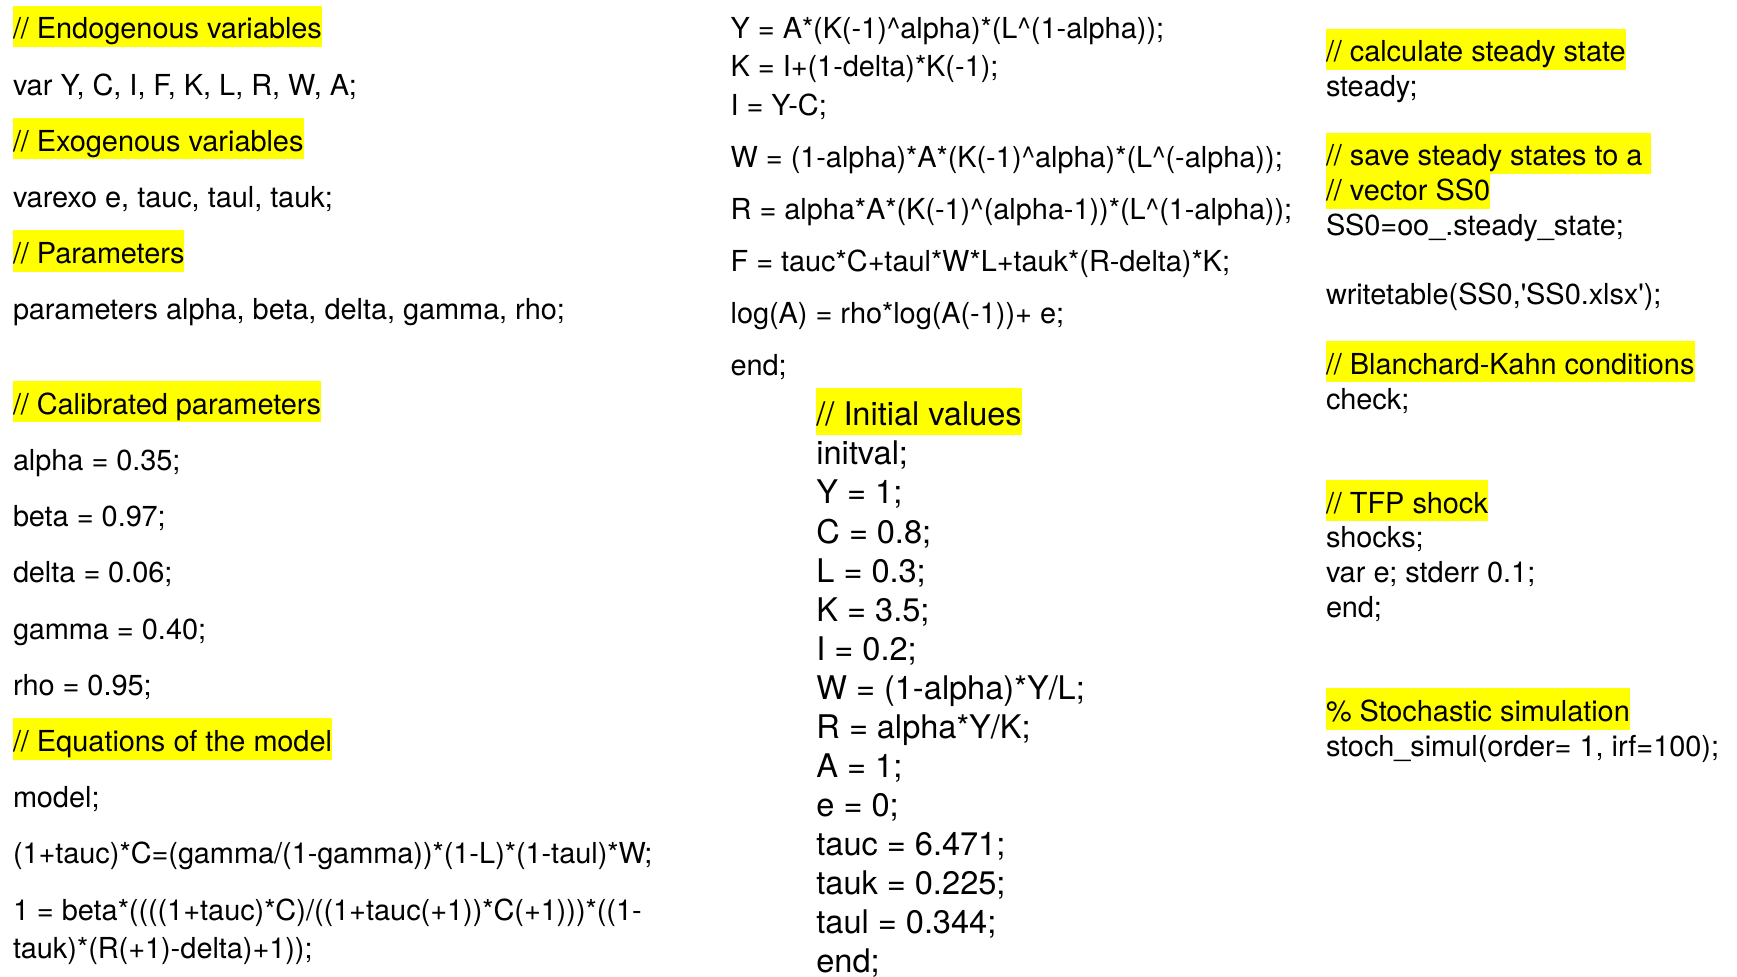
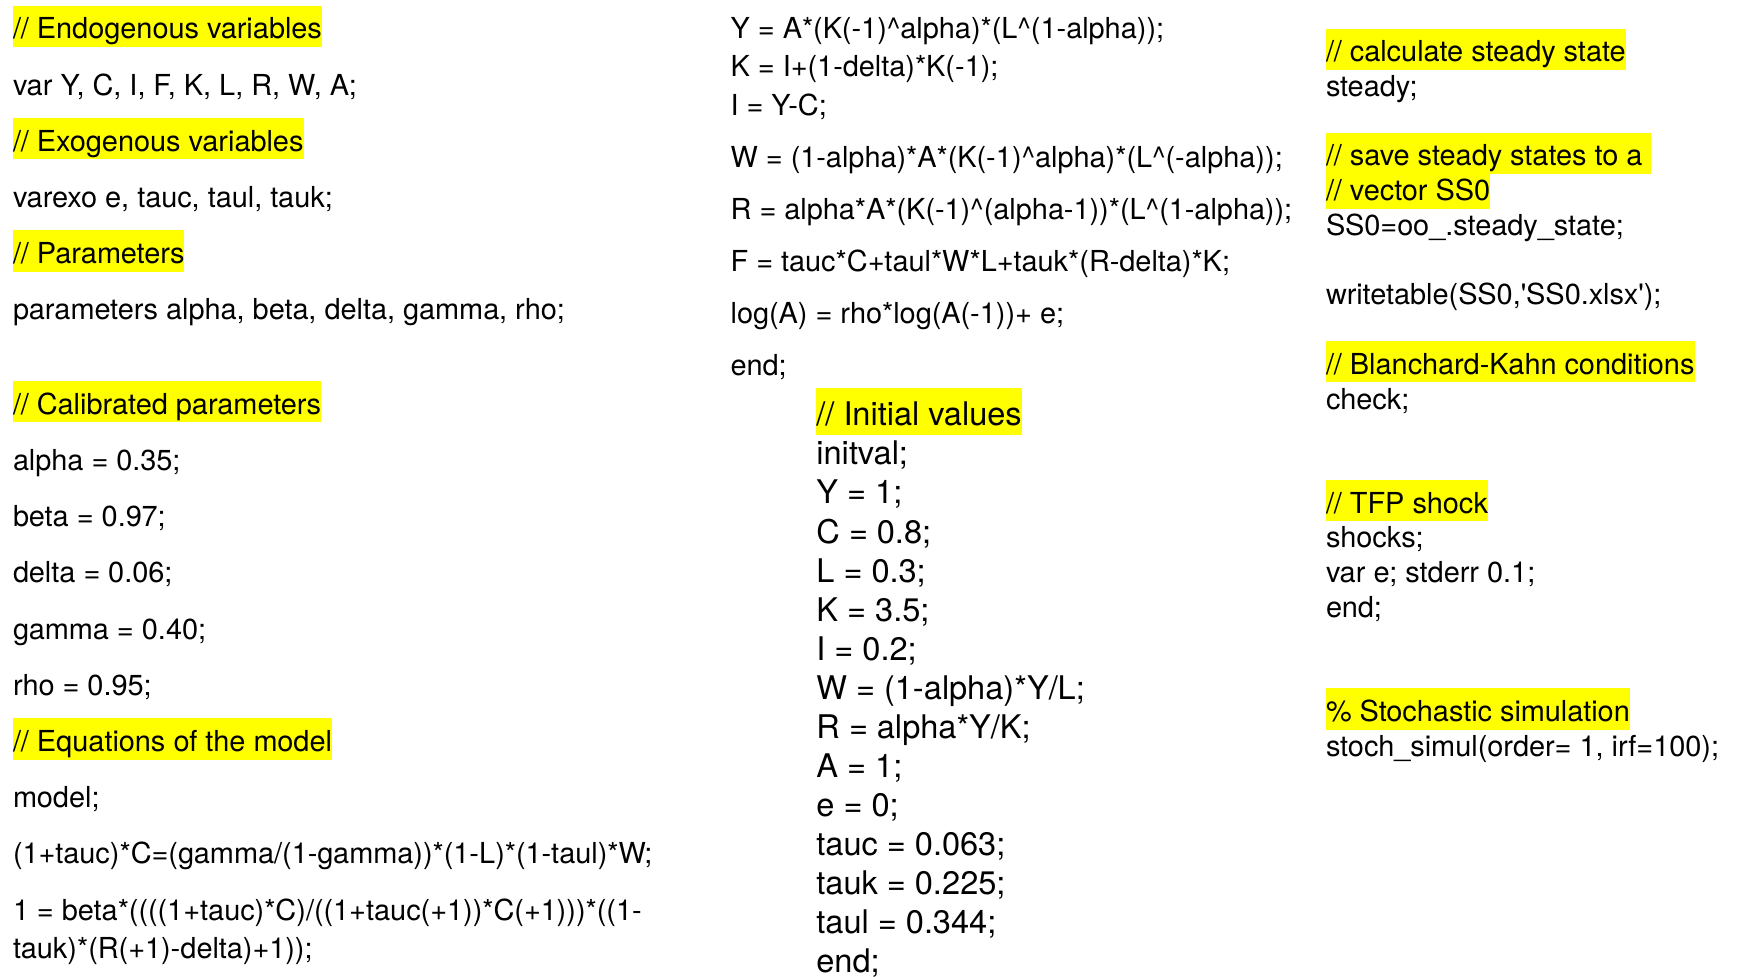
6.471: 6.471 -> 0.063 (960, 845)
